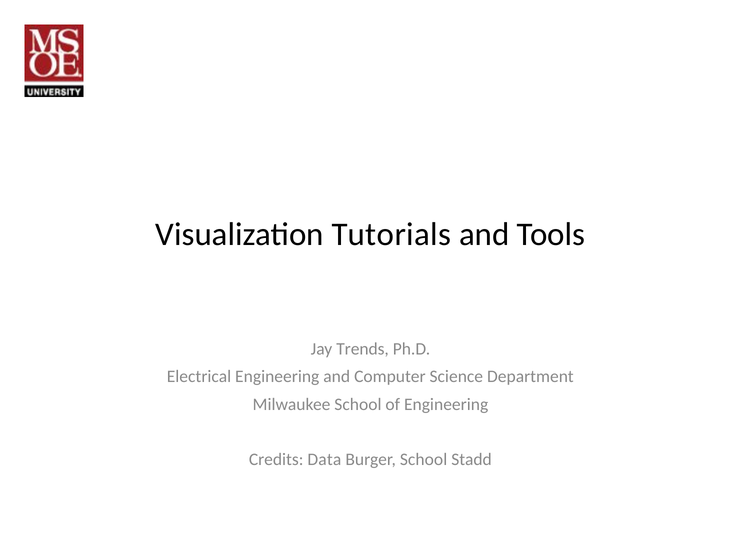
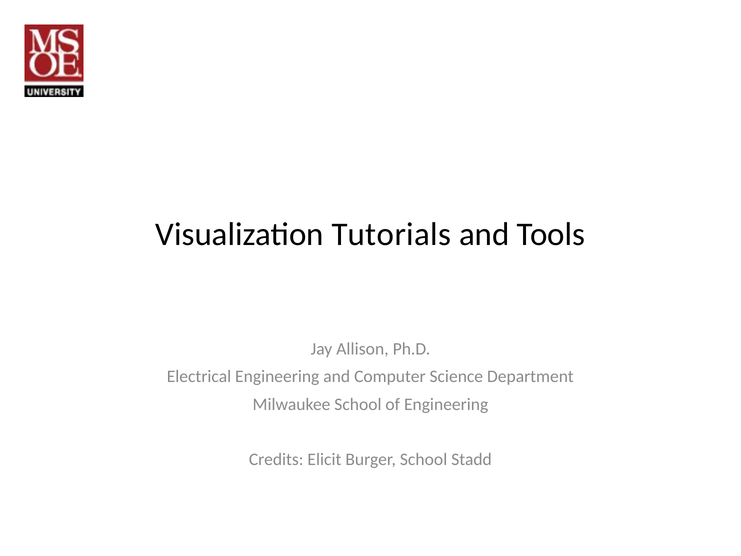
Trends: Trends -> Allison (362, 349)
Data: Data -> Elicit (324, 459)
